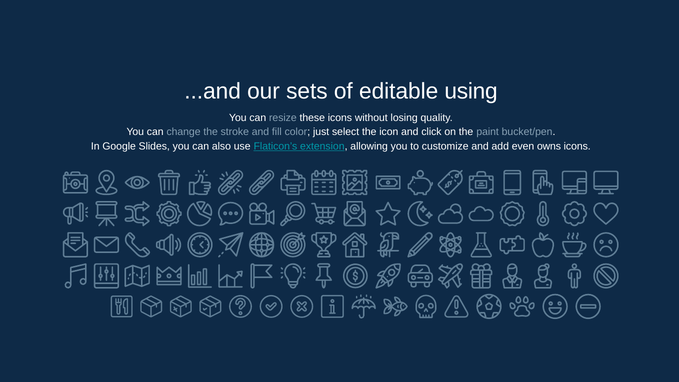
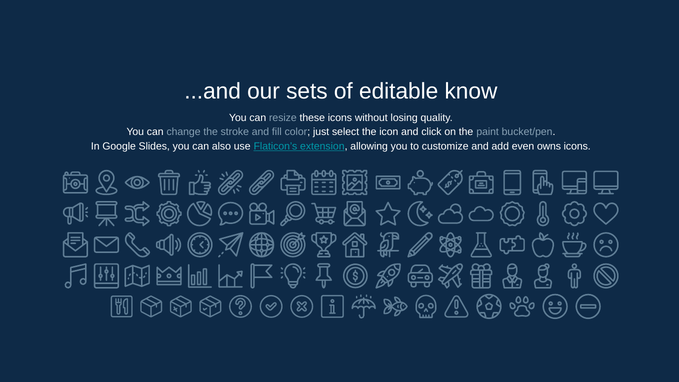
using: using -> know (471, 91)
